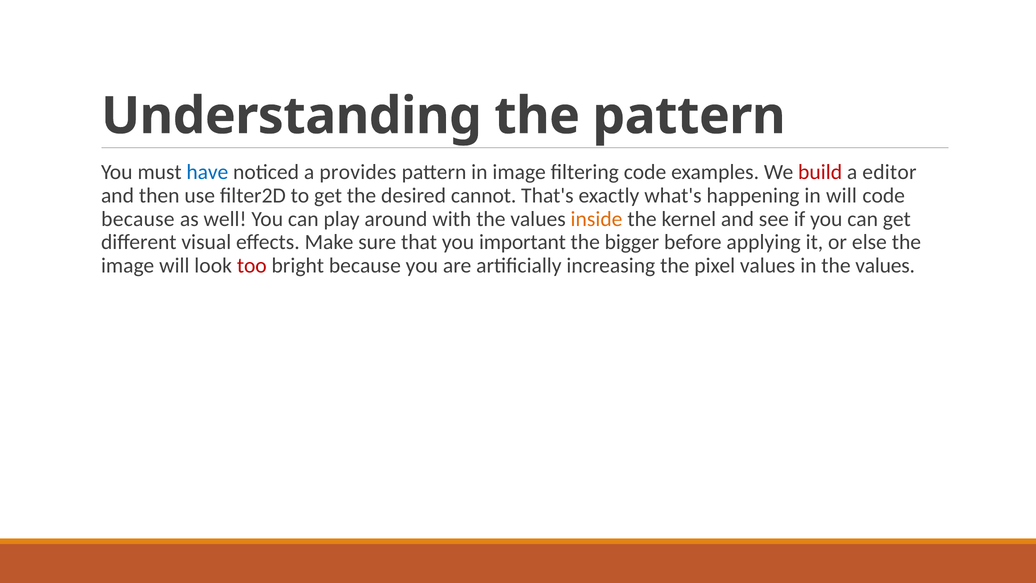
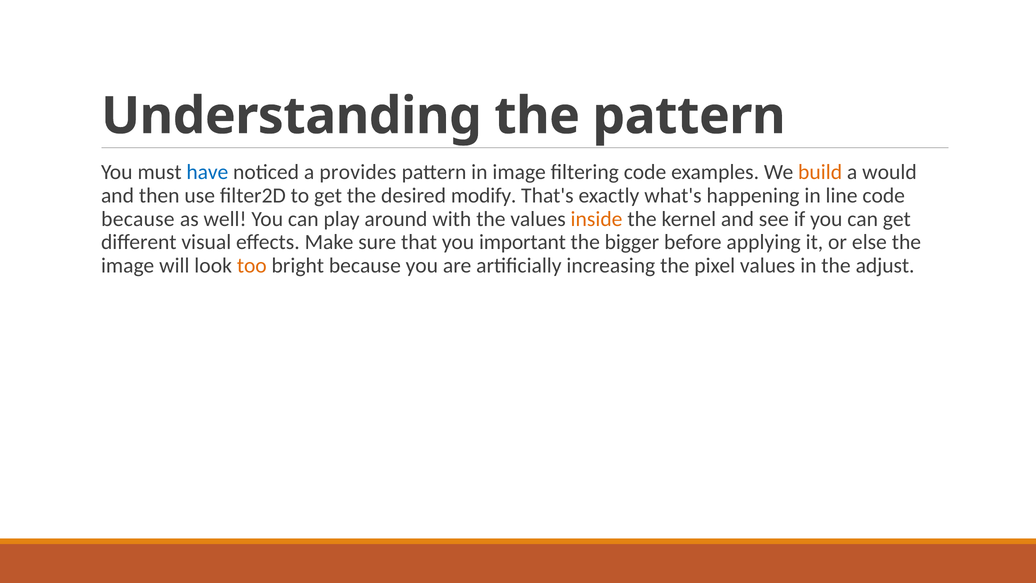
build colour: red -> orange (820, 172)
editor: editor -> would (890, 172)
cannot: cannot -> modify (484, 196)
in will: will -> line (842, 196)
too colour: red -> orange (252, 265)
in the values: values -> adjust (885, 265)
